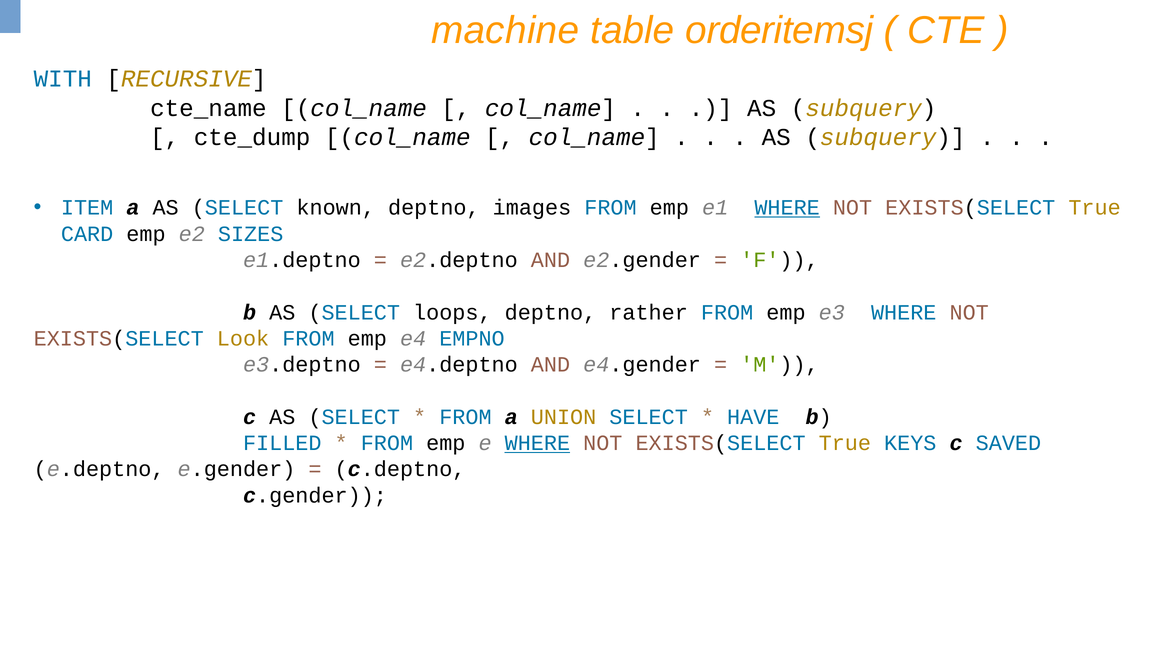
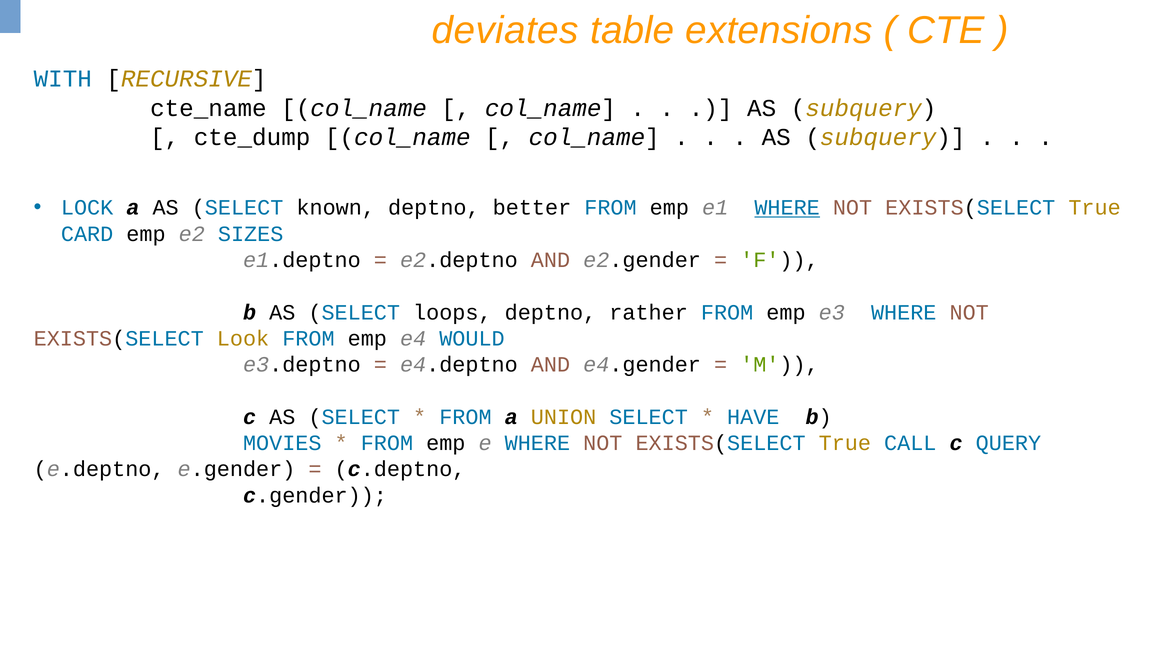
machine: machine -> deviates (505, 30)
orderitemsj: orderitemsj -> extensions (779, 30)
ITEM: ITEM -> LOCK (87, 208)
images: images -> better (532, 208)
EMPNO: EMPNO -> WOULD (472, 339)
FILLED: FILLED -> MOVIES (282, 443)
WHERE underline: present -> none (537, 443)
KEYS: KEYS -> CALL (910, 443)
SAVED: SAVED -> QUERY (1008, 443)
